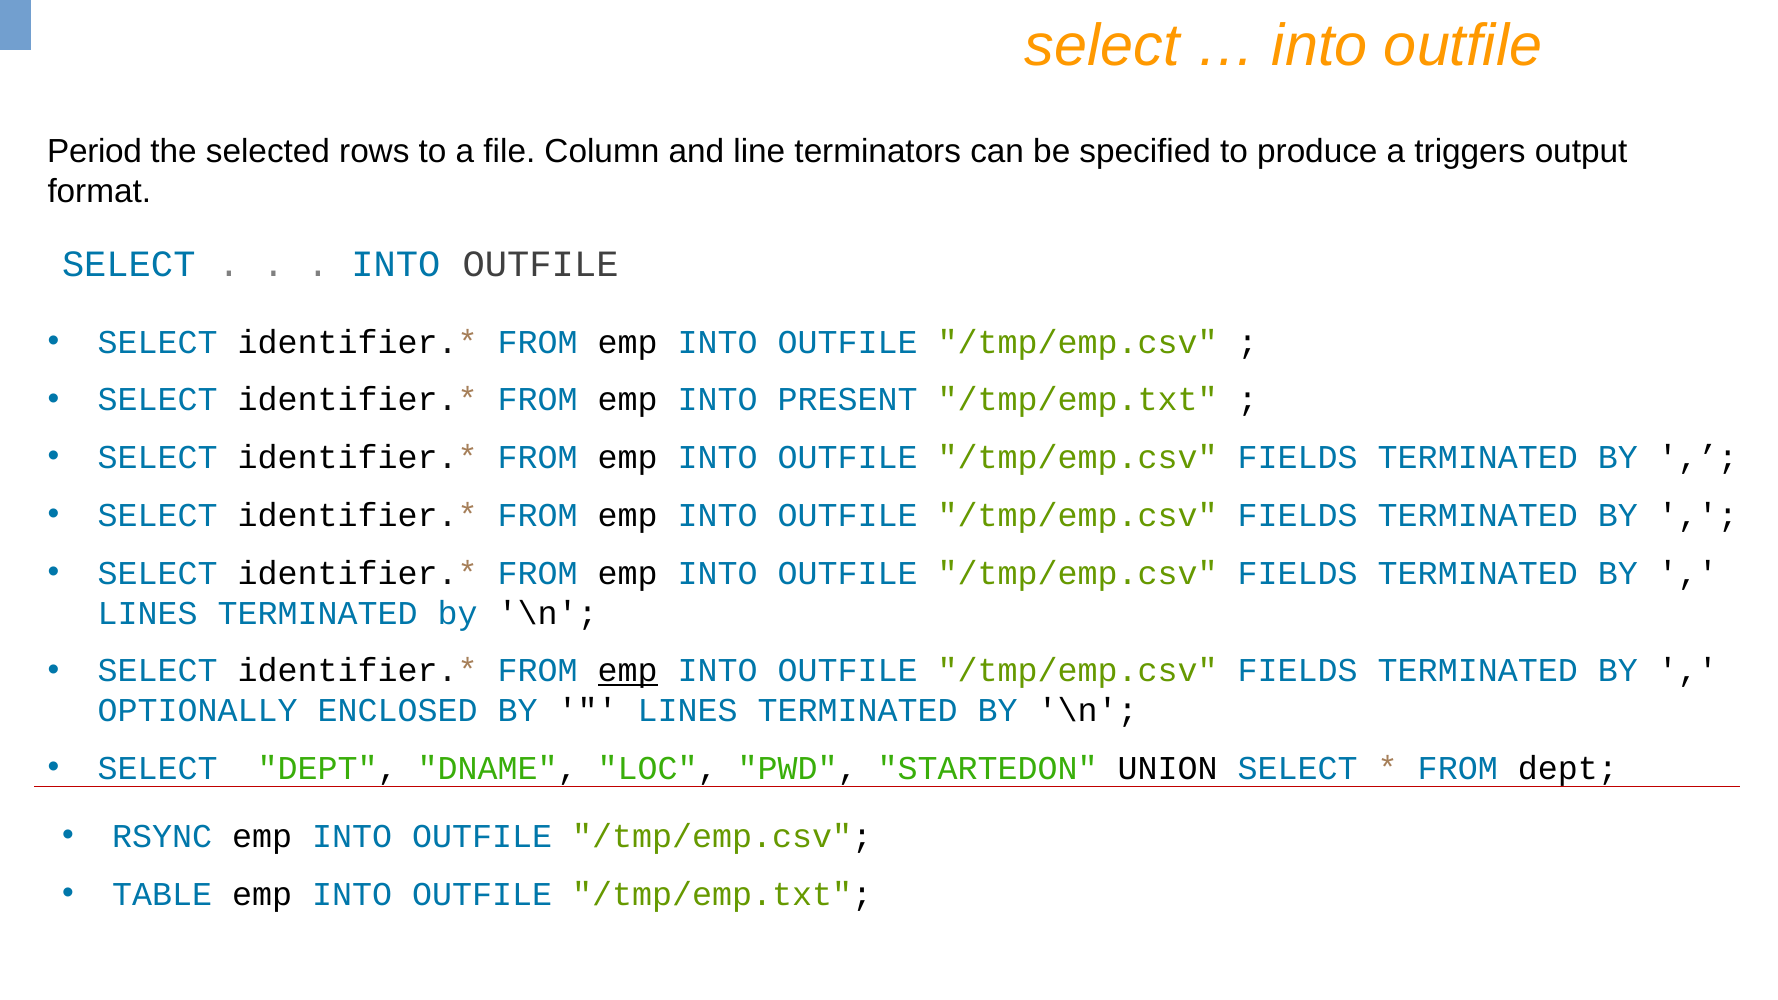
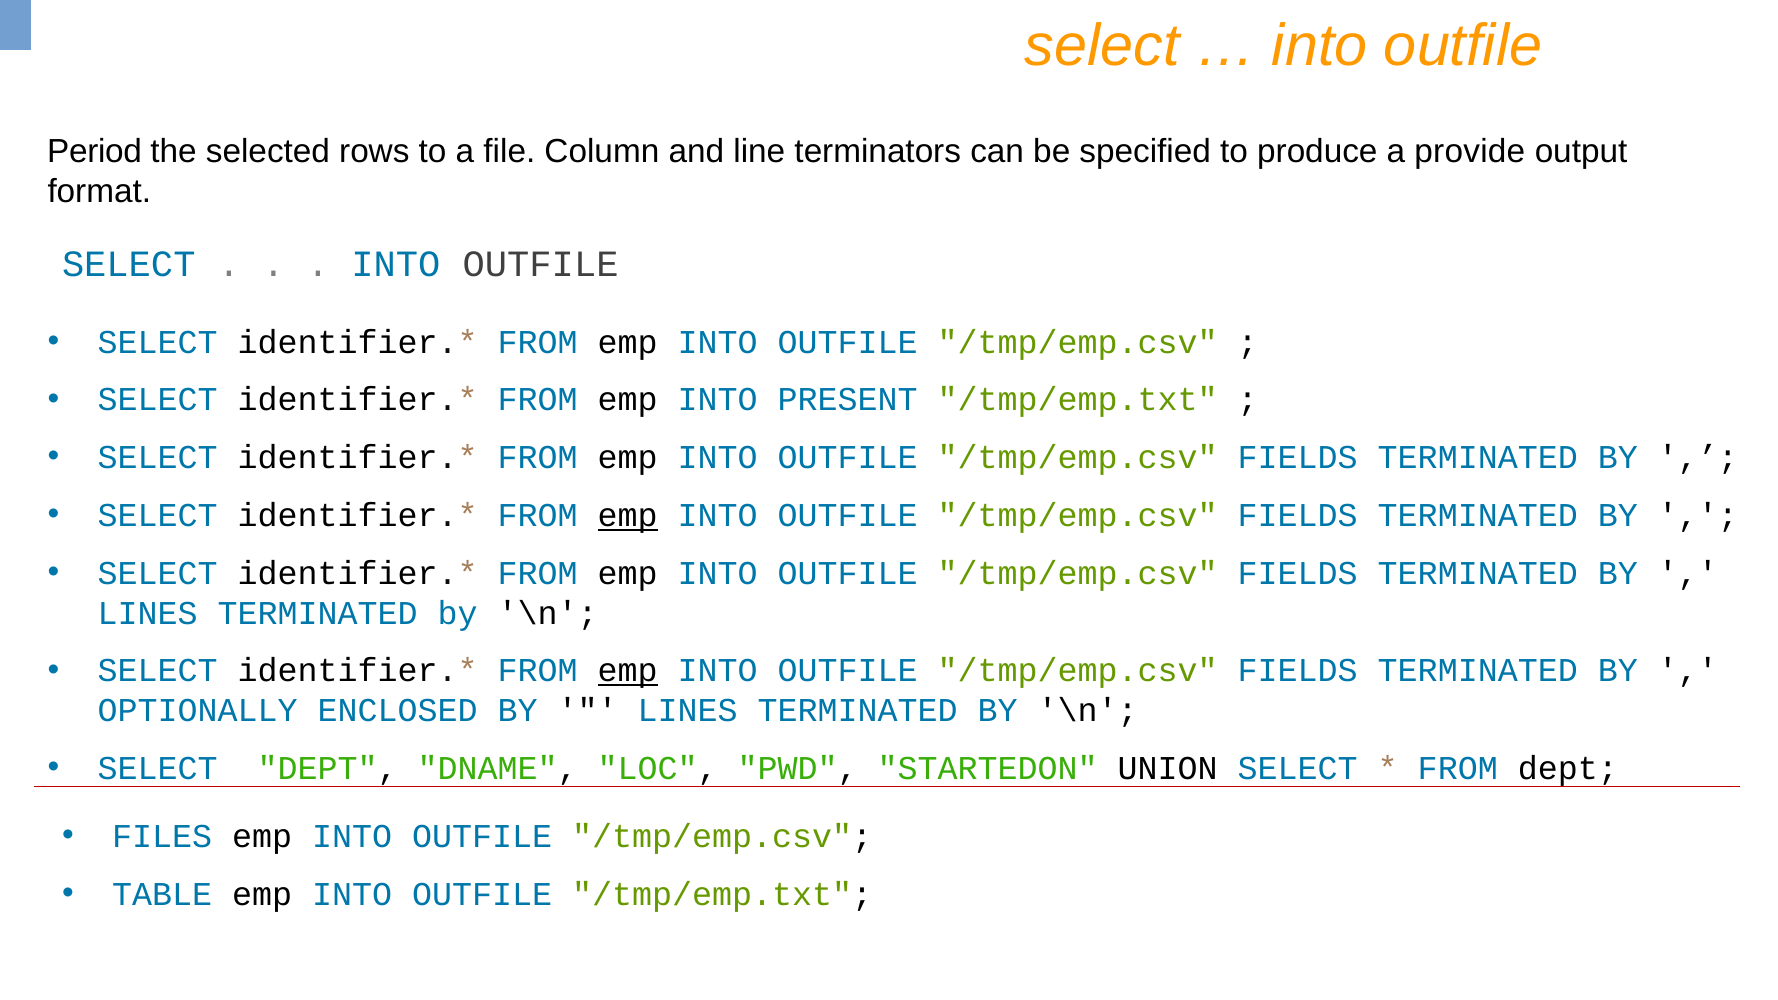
triggers: triggers -> provide (1470, 151)
emp underline: none -> present (628, 516)
RSYNC: RSYNC -> FILES (162, 837)
